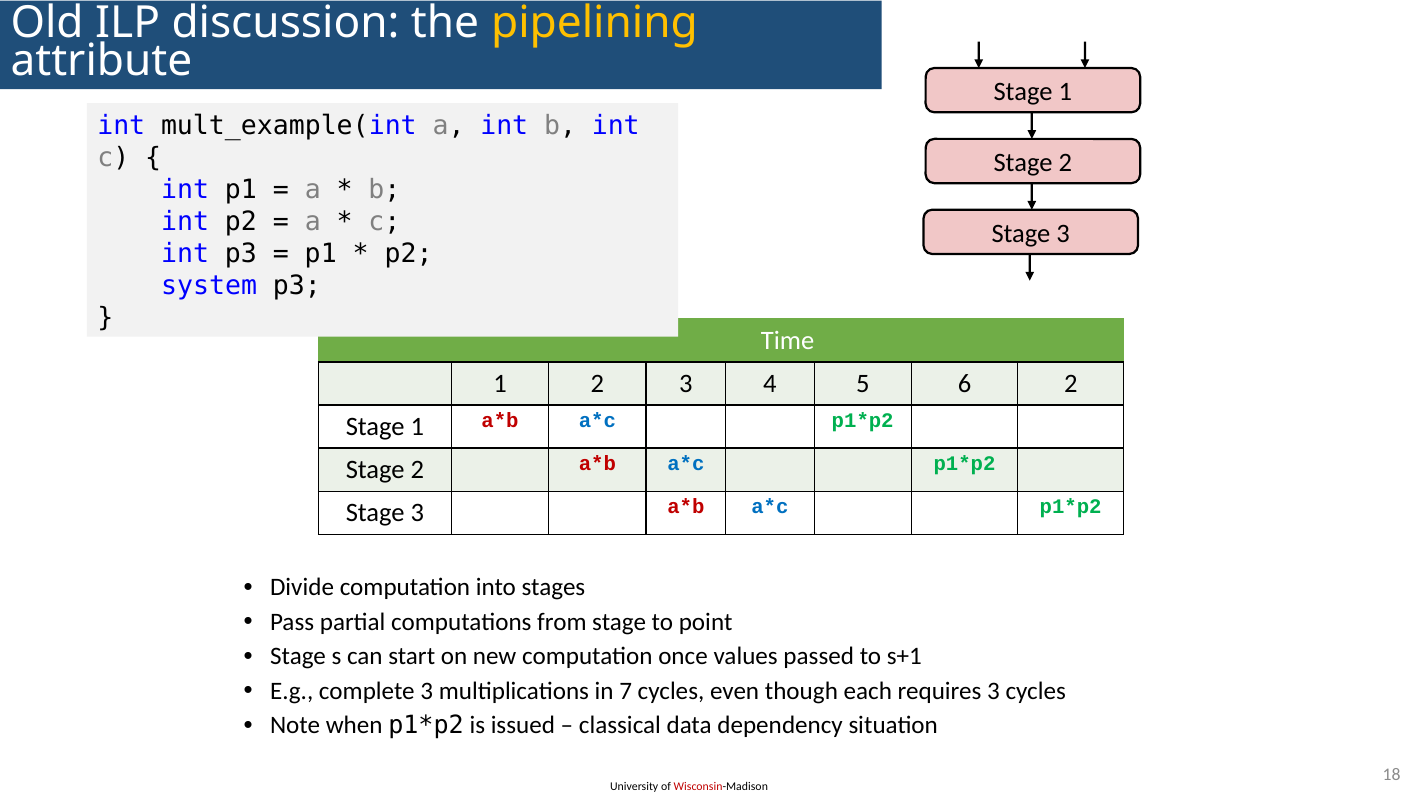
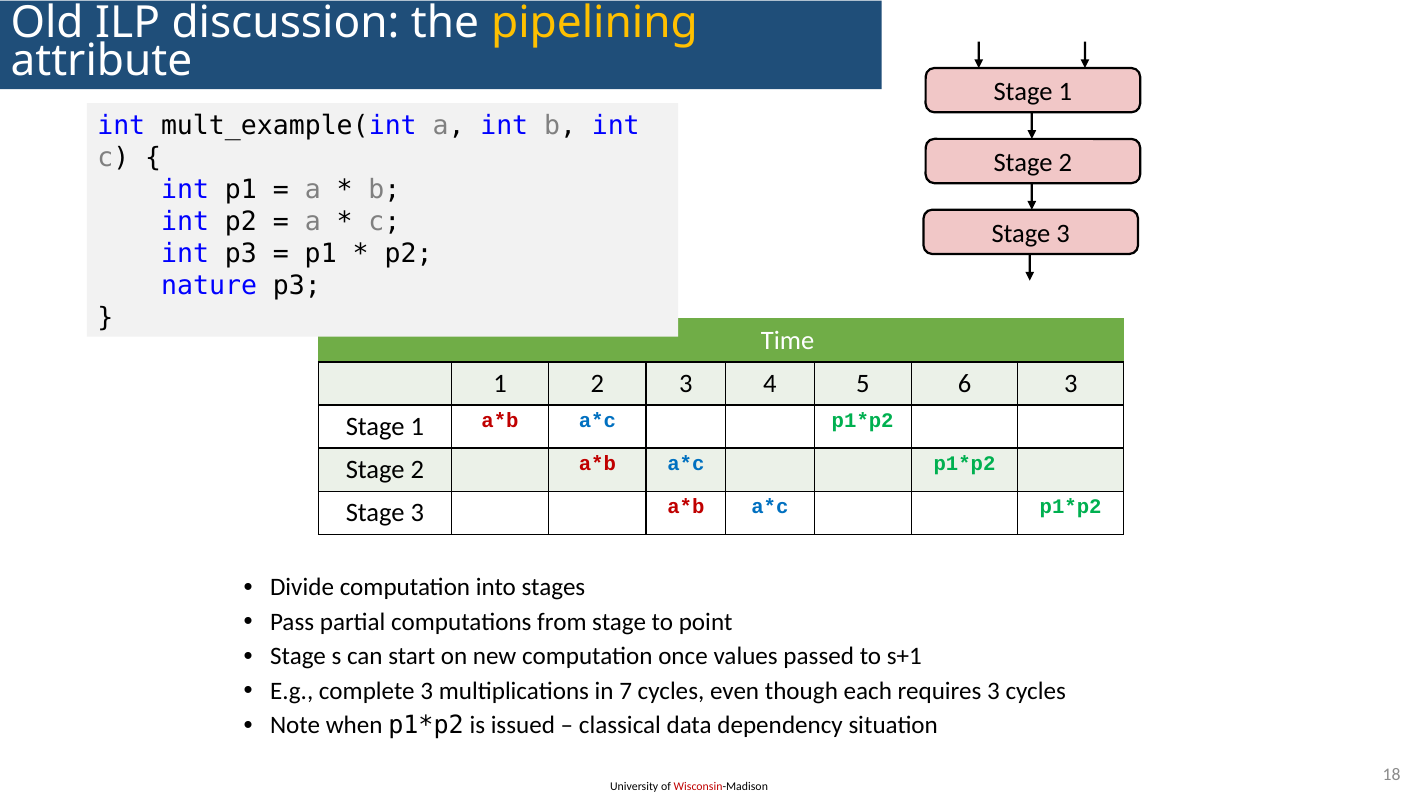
system: system -> nature (209, 285)
6 2: 2 -> 3 (1071, 384)
